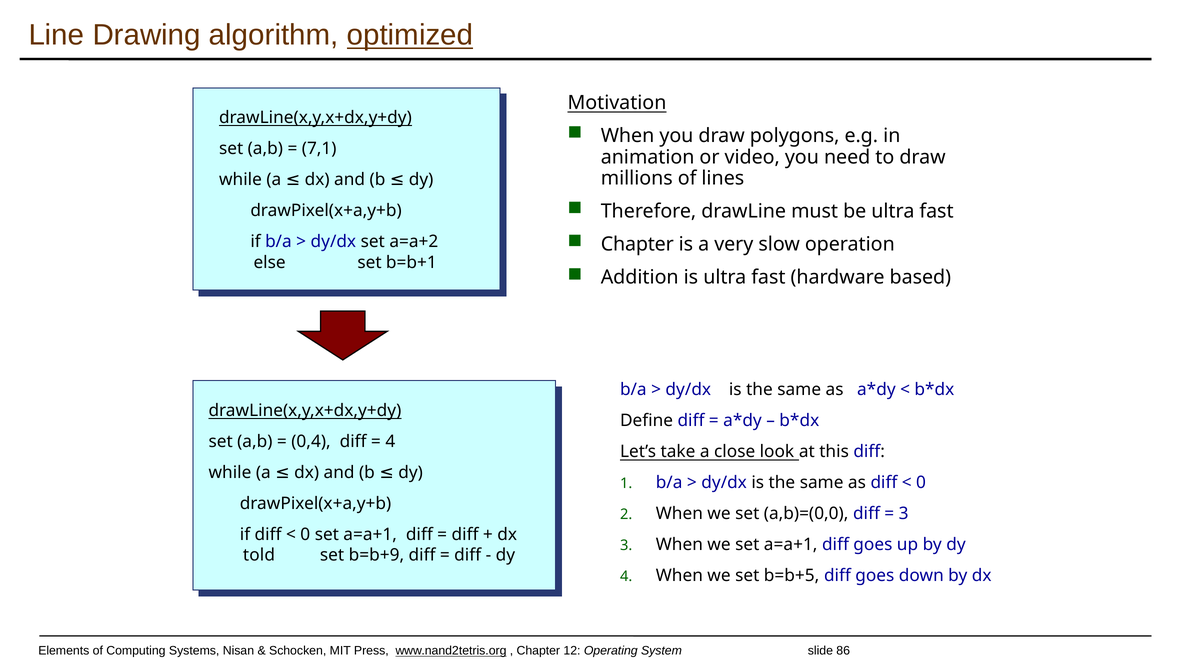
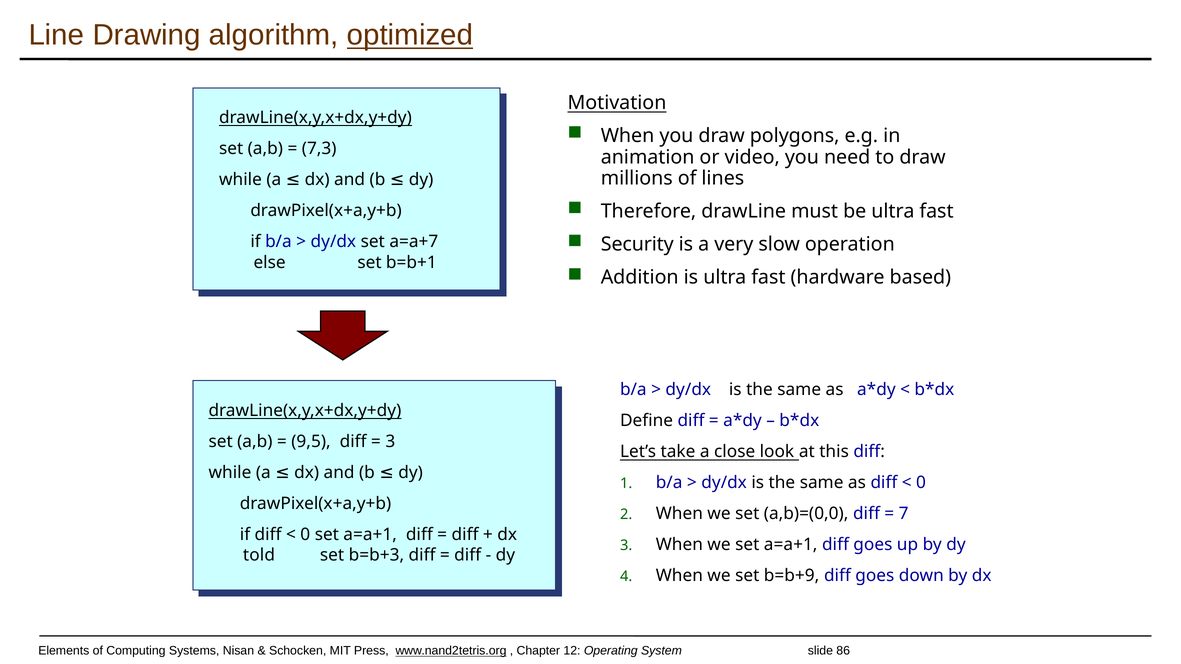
7,1: 7,1 -> 7,3 (319, 149)
Chapter: Chapter -> Security (637, 245)
a=a+2: a=a+2 -> a=a+7 (414, 242)
0,4: 0,4 -> 9,5 (311, 442)
4: 4 -> 3 (390, 442)
3: 3 -> 7 (904, 514)
b=b+9: b=b+9 -> b=b+3 (376, 556)
b=b+5: b=b+5 -> b=b+9 (792, 576)
